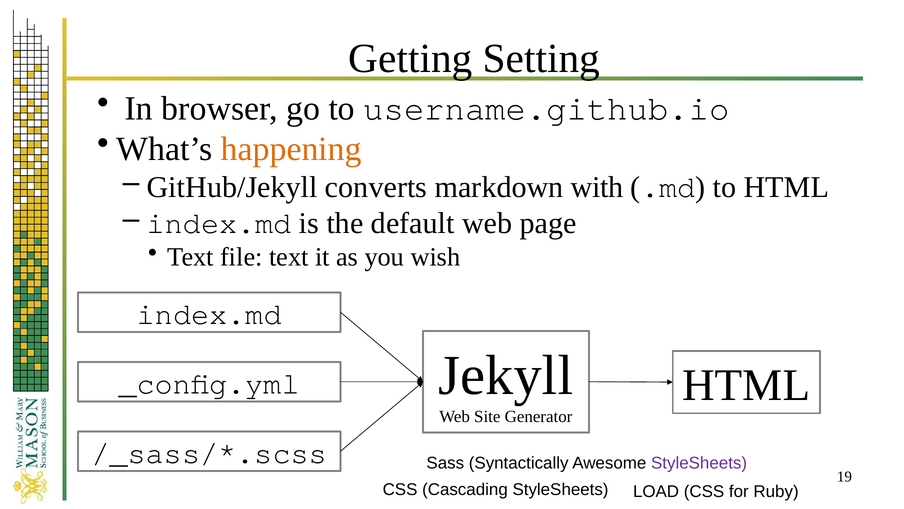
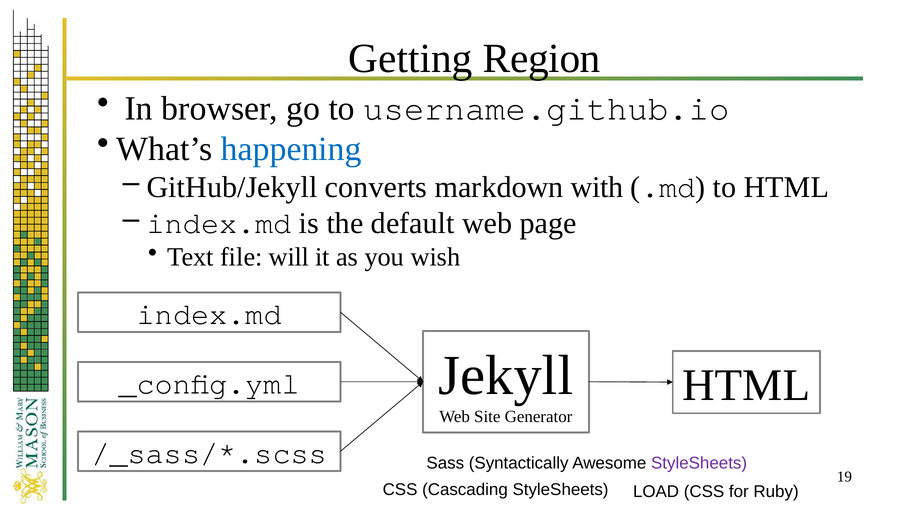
Setting: Setting -> Region (542, 58)
happening colour: orange -> blue (291, 149)
file text: text -> will (289, 257)
